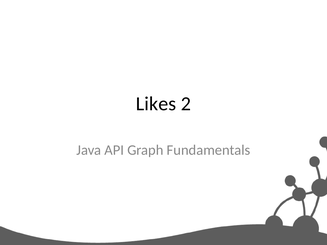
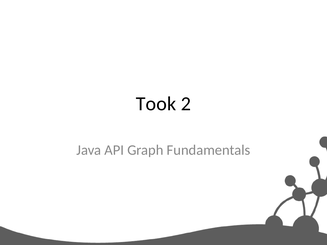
Likes: Likes -> Took (156, 104)
